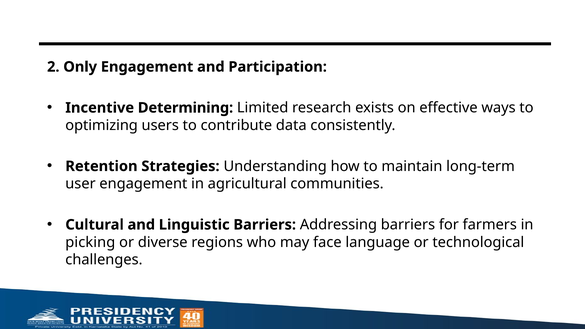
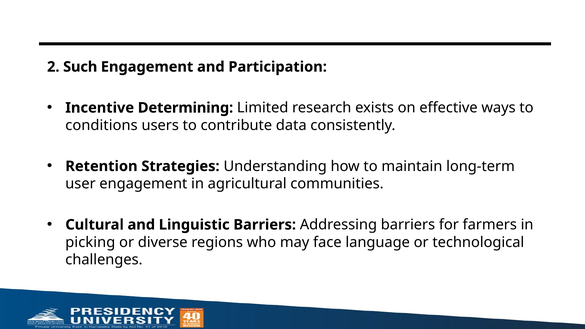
Only: Only -> Such (80, 67)
optimizing: optimizing -> conditions (101, 125)
